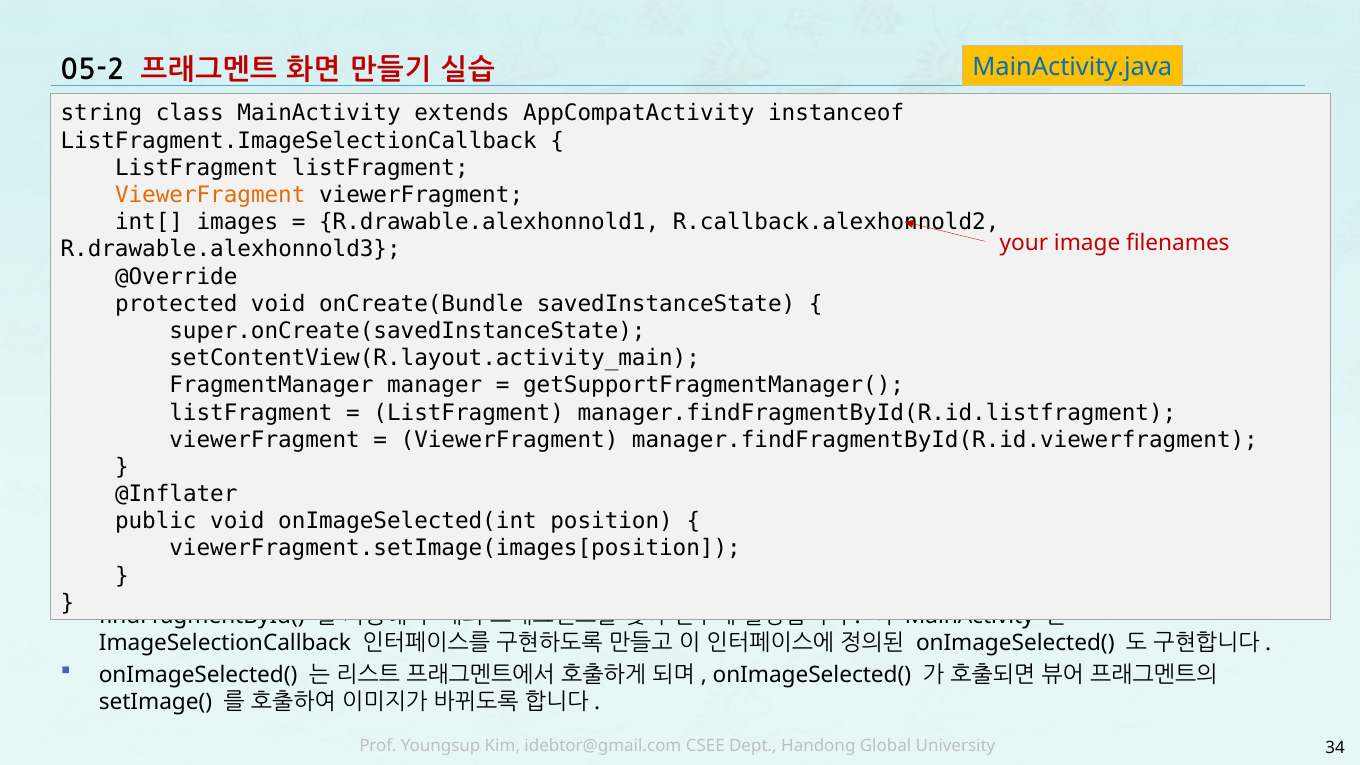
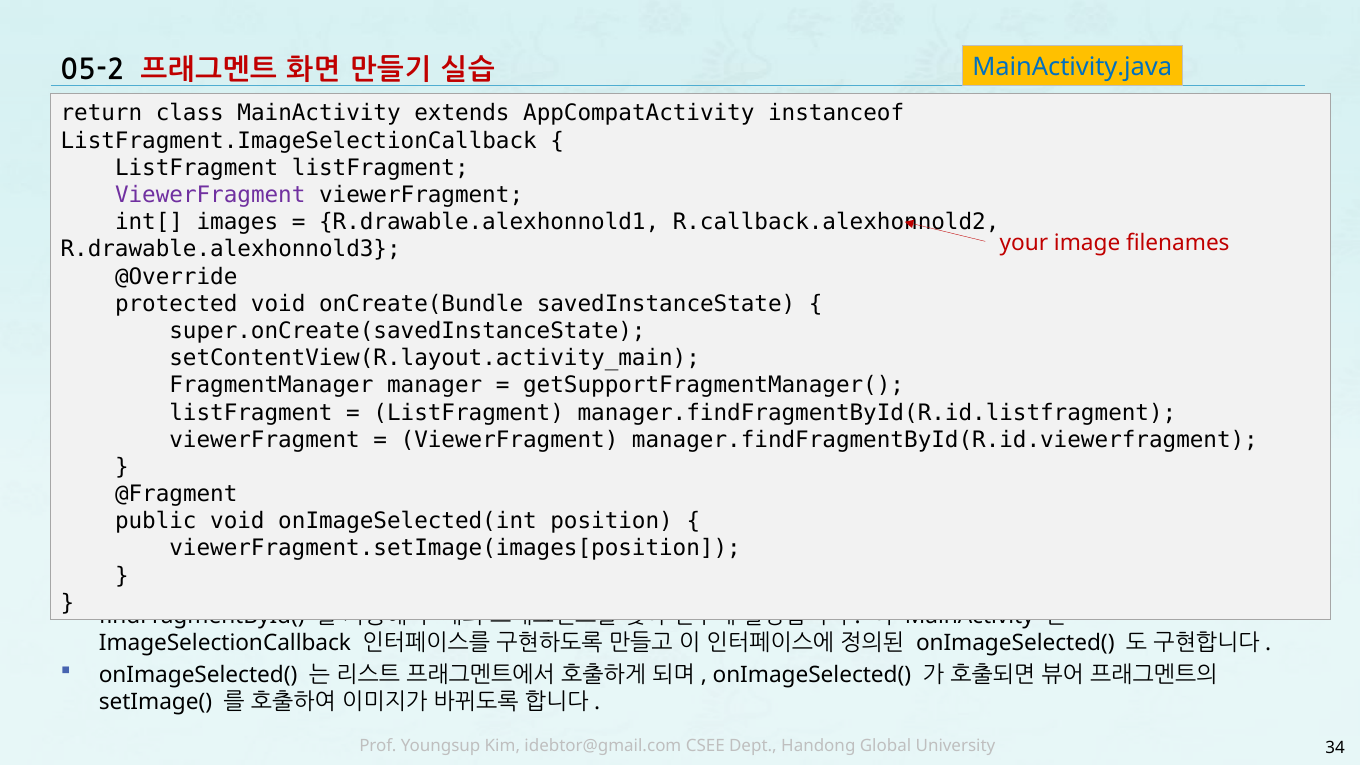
string: string -> return (101, 114)
ViewerFragment colour: orange -> purple (210, 195)
@Inflater: @Inflater -> @Fragment (176, 494)
